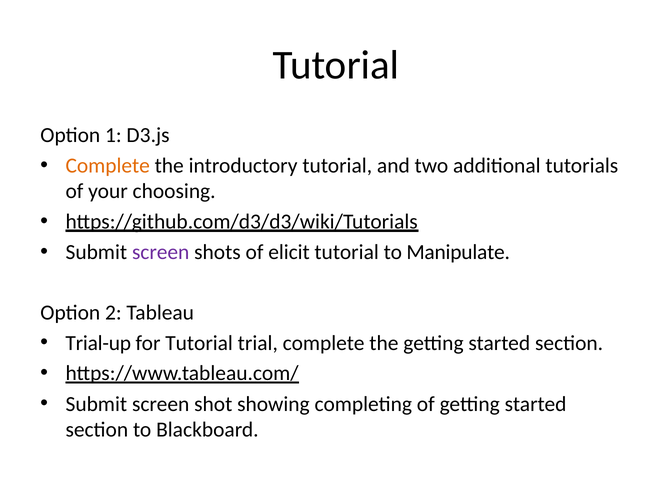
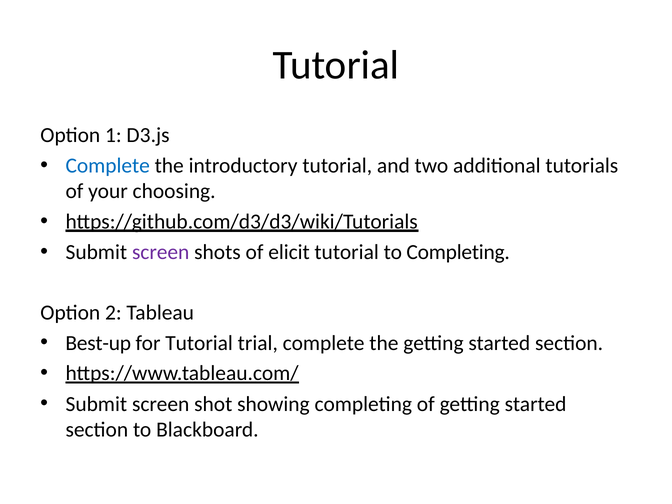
Complete colour: orange -> blue (108, 166)
to Manipulate: Manipulate -> Completing (458, 252)
Trial-up: Trial-up -> Best-up (98, 343)
